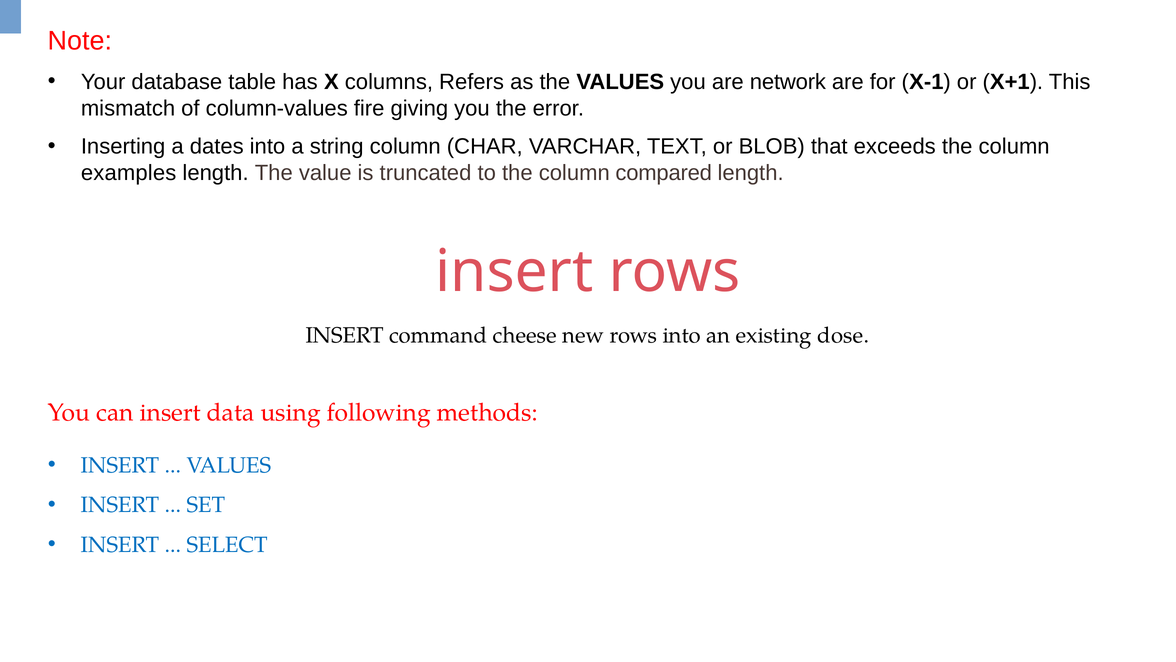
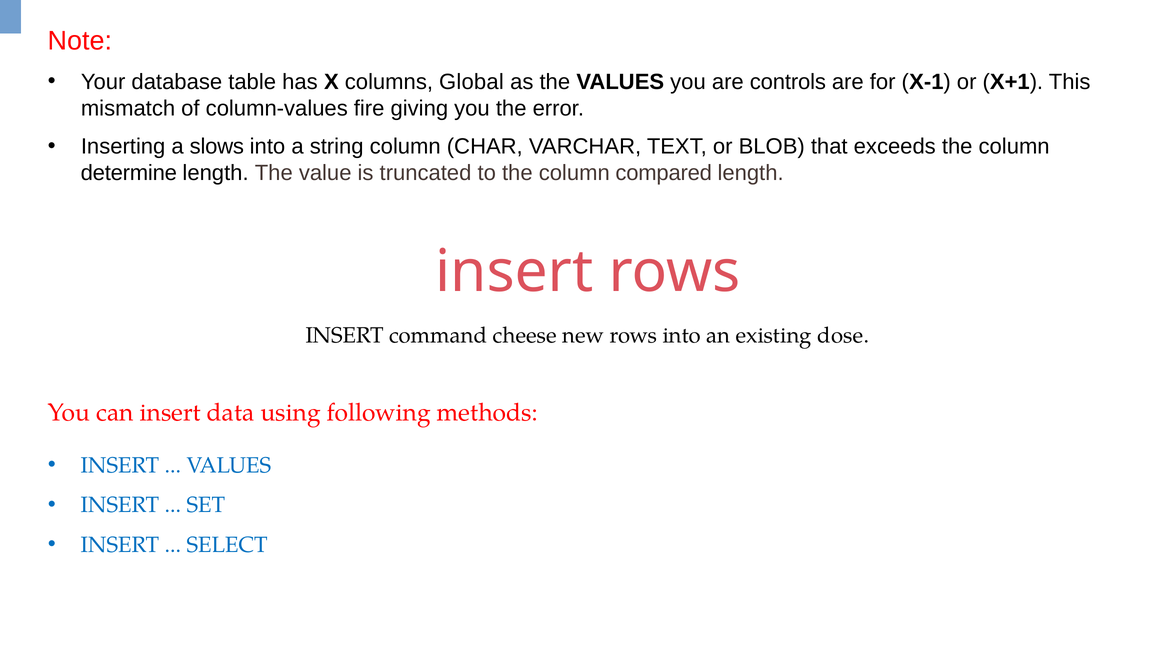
Refers: Refers -> Global (471, 82)
network: network -> controls (788, 82)
dates: dates -> slows (217, 146)
examples: examples -> determine (129, 173)
